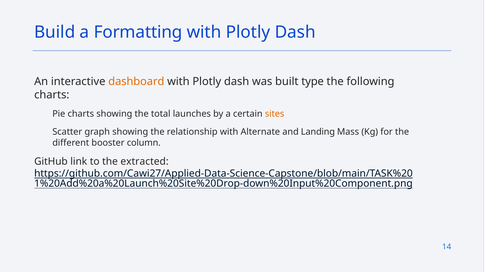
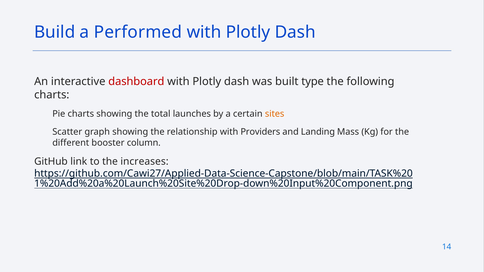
Formatting: Formatting -> Performed (138, 32)
dashboard colour: orange -> red (136, 82)
Alternate: Alternate -> Providers (260, 132)
extracted: extracted -> increases (145, 161)
